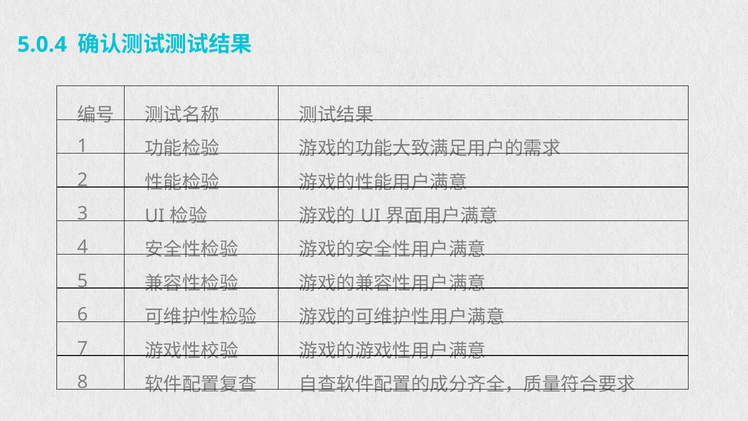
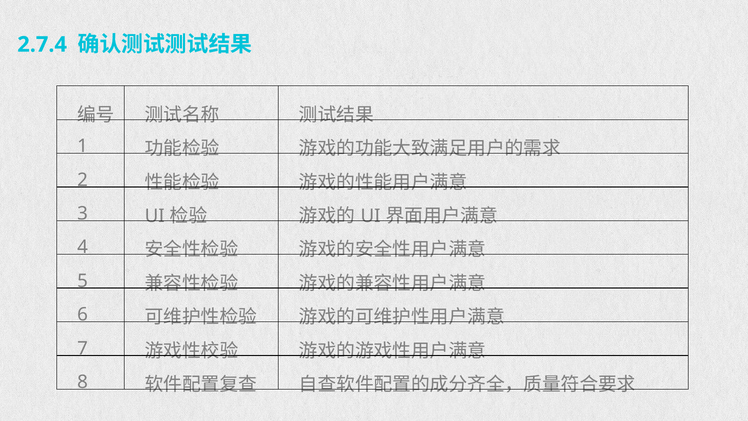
5.0.4: 5.0.4 -> 2.7.4 (42, 45)
